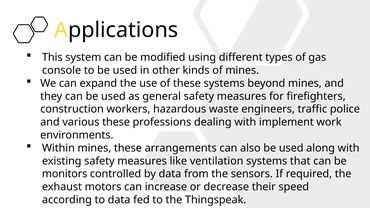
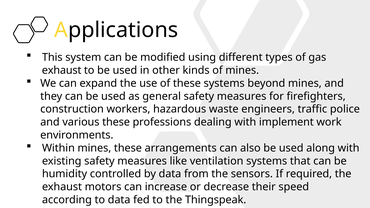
console: console -> exhaust (62, 70)
monitors: monitors -> humidity (65, 174)
